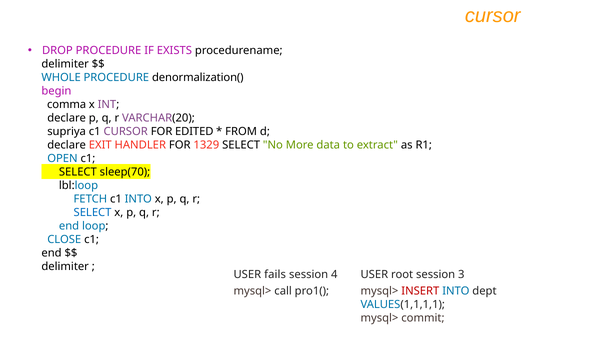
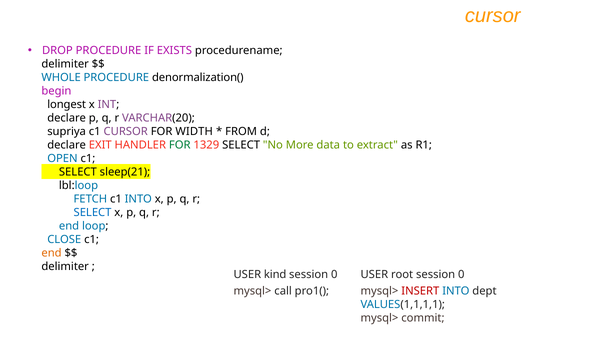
comma: comma -> longest (67, 105)
EDITED: EDITED -> WIDTH (194, 132)
FOR colour: black -> green (180, 145)
sleep(70: sleep(70 -> sleep(21 (125, 172)
end colour: black -> orange (52, 253)
fails: fails -> kind (275, 275)
4: 4 -> 0 (334, 275)
root session 3: 3 -> 0 (461, 275)
